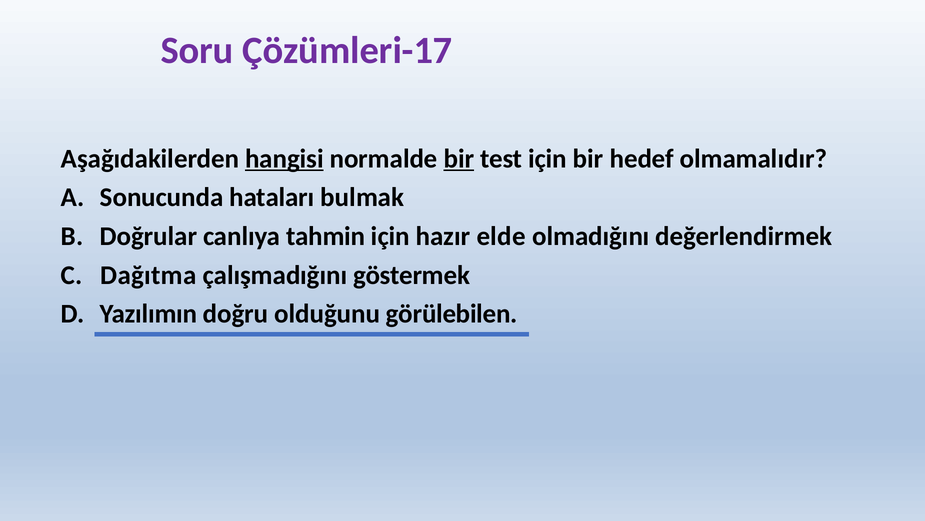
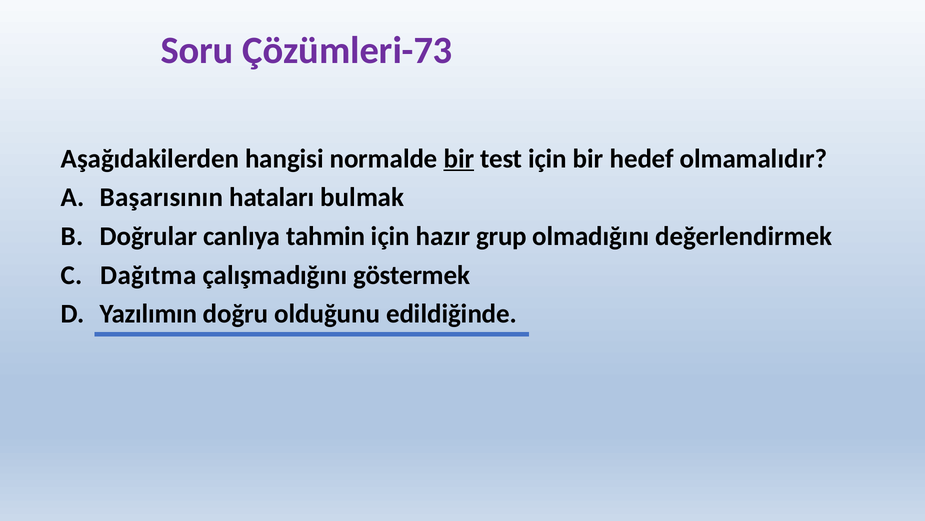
Çözümleri-17: Çözümleri-17 -> Çözümleri-73 (347, 50)
hangisi underline: present -> none (284, 159)
Sonucunda: Sonucunda -> Başarısının (162, 197)
elde: elde -> grup (501, 236)
görülebilen: görülebilen -> edildiğinde (452, 314)
